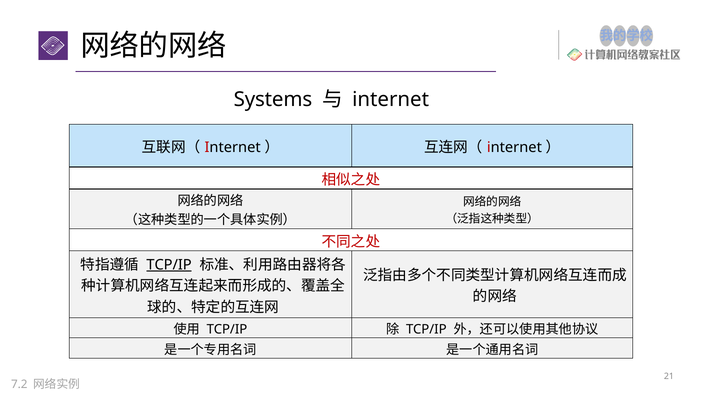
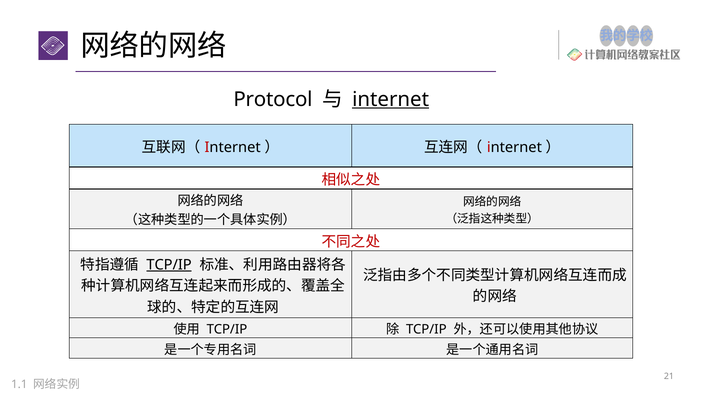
Systems: Systems -> Protocol (273, 99)
internet underline: none -> present (391, 99)
7.2: 7.2 -> 1.1 (19, 384)
